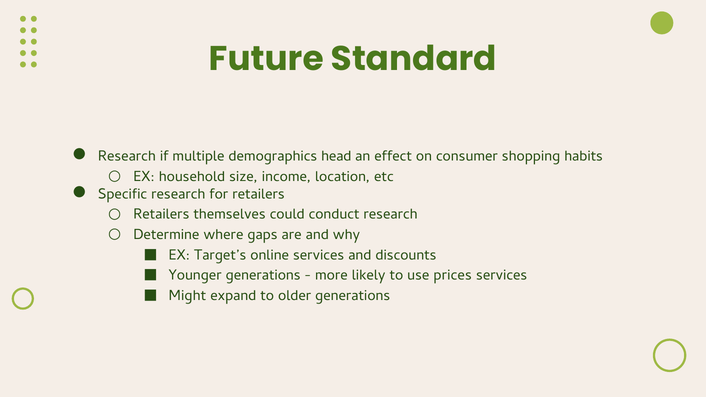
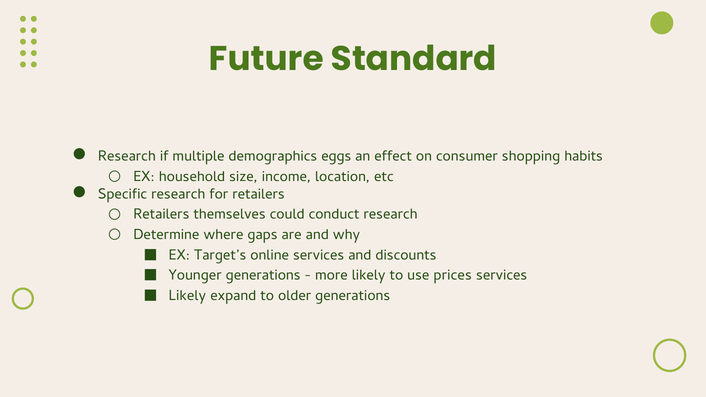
head: head -> eggs (336, 156)
Might: Might -> Likely (187, 295)
